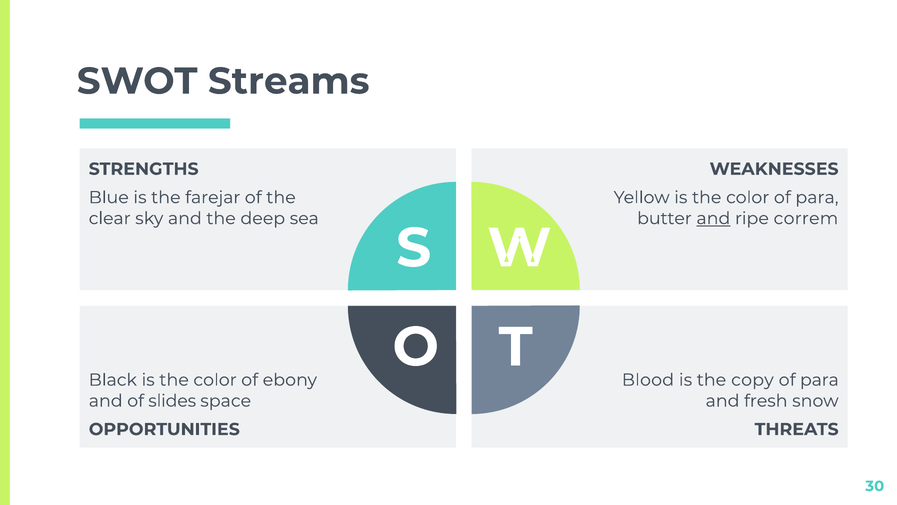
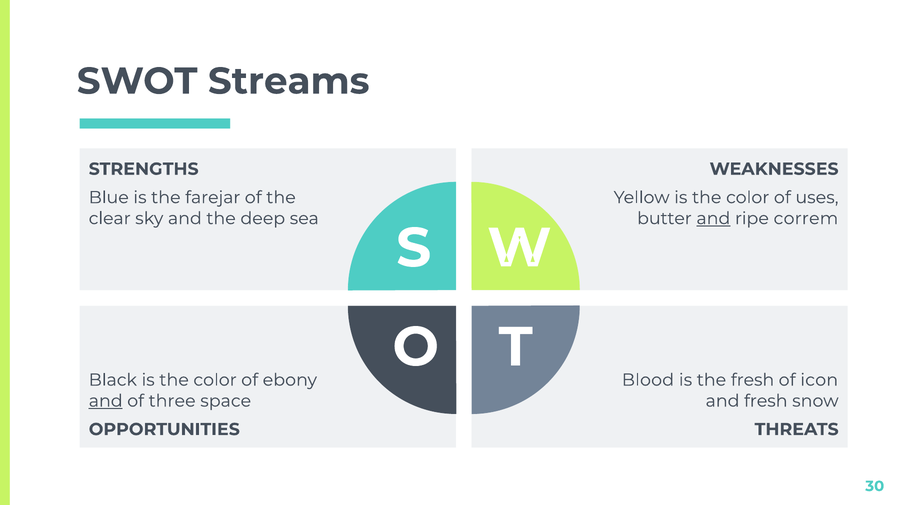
color of para: para -> uses (817, 197)
the copy: copy -> fresh (753, 380)
para: para -> icon (819, 380)
and underline: none -> present (106, 401)
slides: slides -> three (172, 401)
